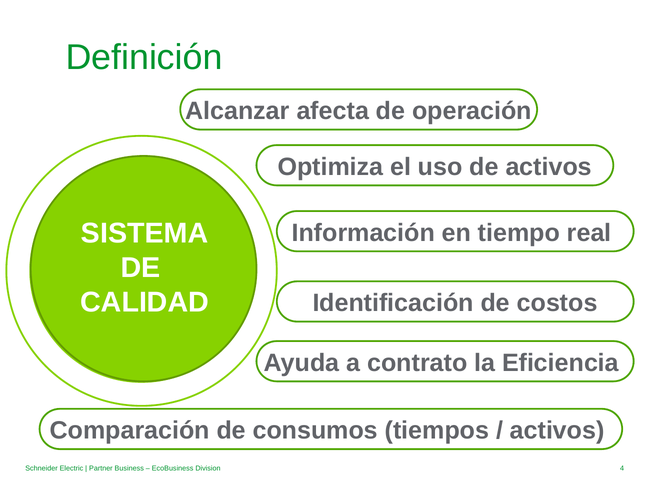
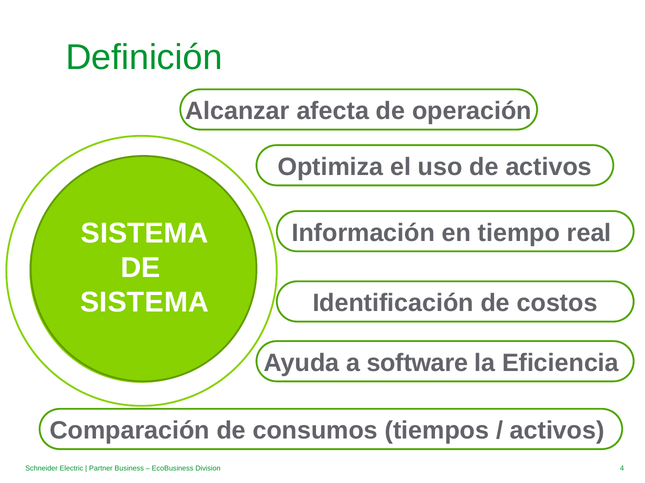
CALIDAD: CALIDAD -> SISTEMA (145, 303)
contrato: contrato -> software (417, 364)
